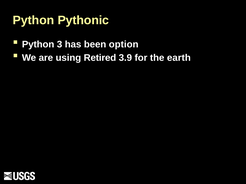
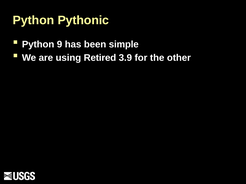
3: 3 -> 9 (60, 45)
option: option -> simple (124, 45)
earth: earth -> other (179, 58)
